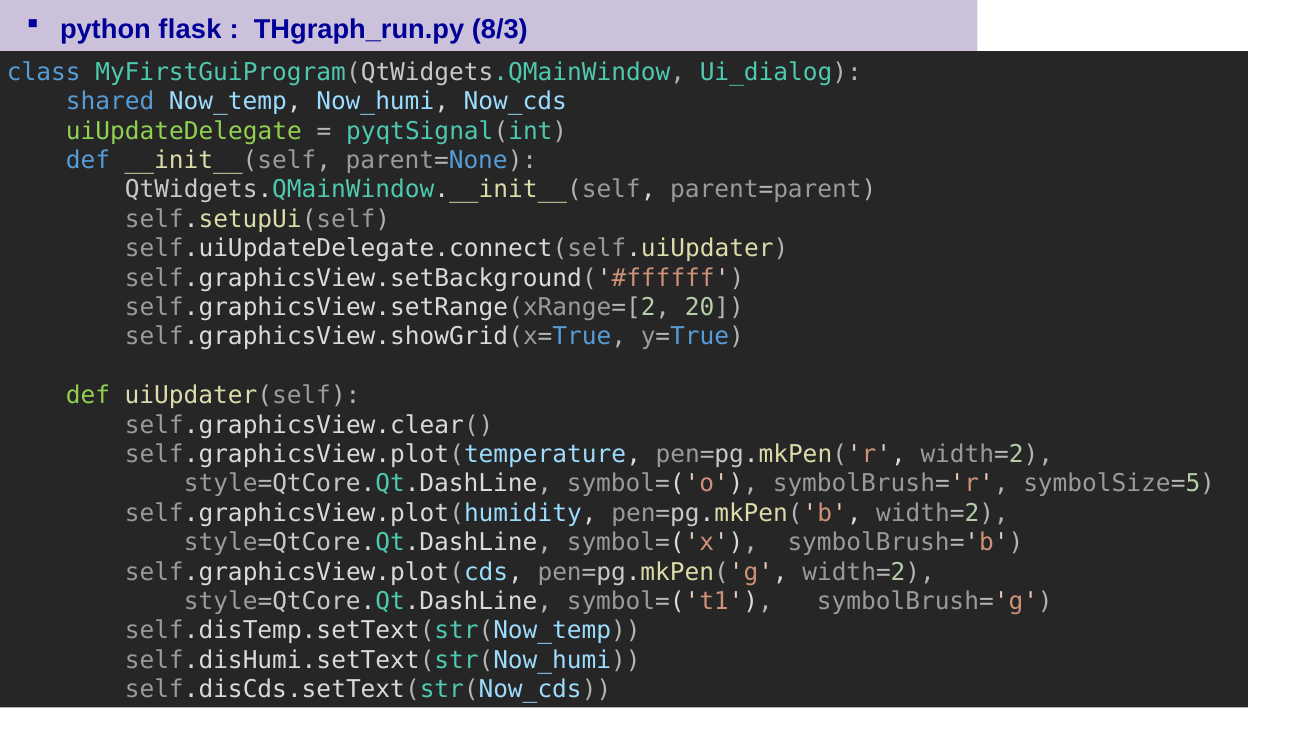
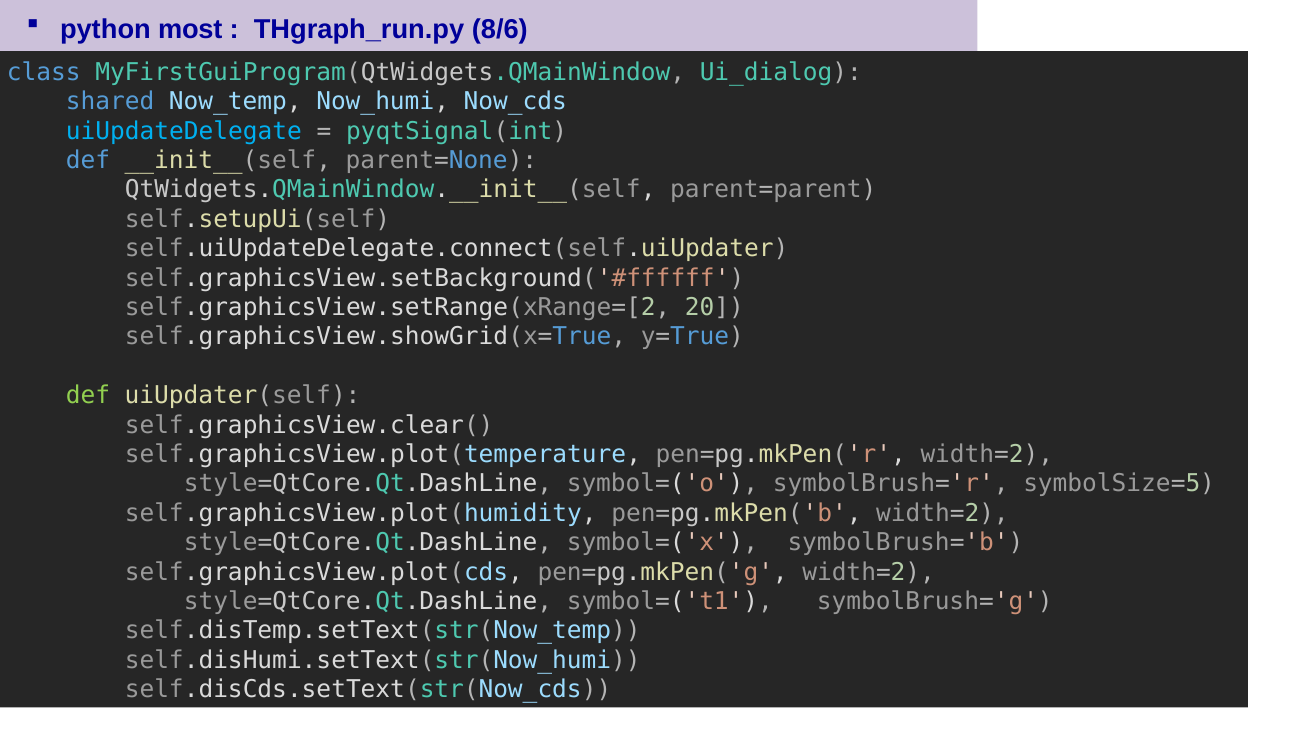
flask: flask -> most (190, 29)
8/3: 8/3 -> 8/6 (500, 29)
uiUpdateDelegate colour: light green -> light blue (184, 131)
